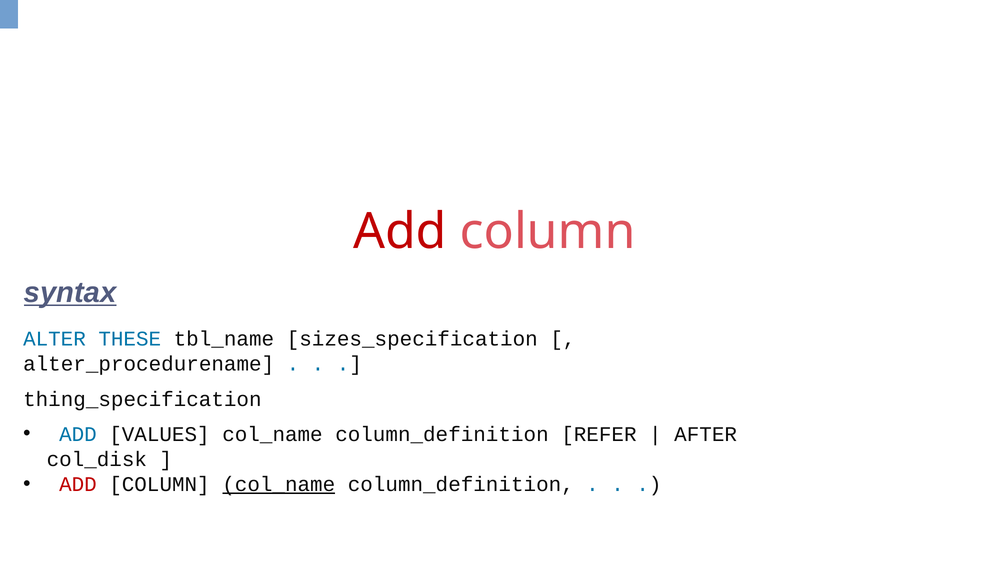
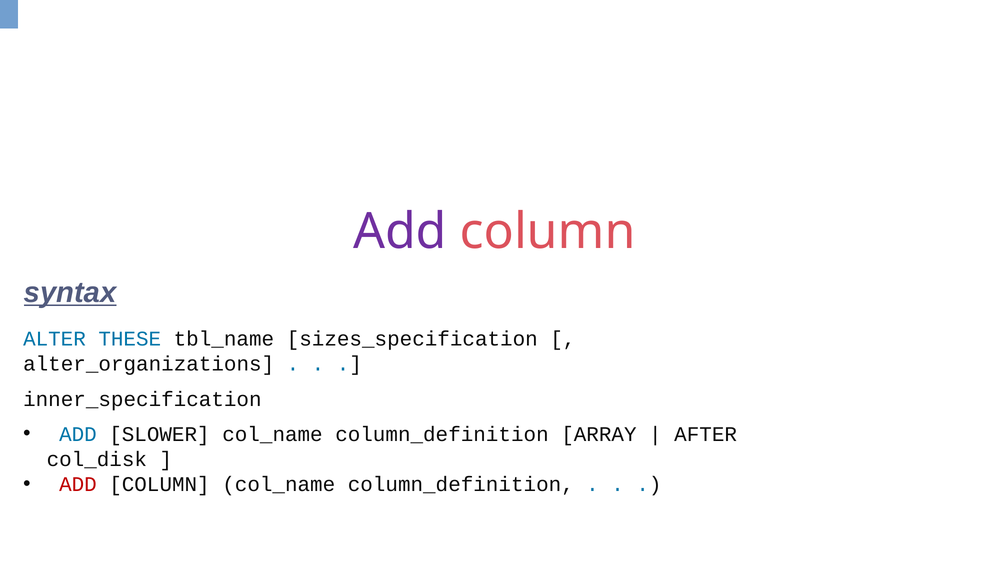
Add colour: red -> purple (400, 231)
alter_procedurename: alter_procedurename -> alter_organizations (149, 364)
thing_specification: thing_specification -> inner_specification (142, 399)
VALUES: VALUES -> SLOWER (159, 434)
REFER: REFER -> ARRAY (599, 434)
col_name underline: present -> none (279, 484)
